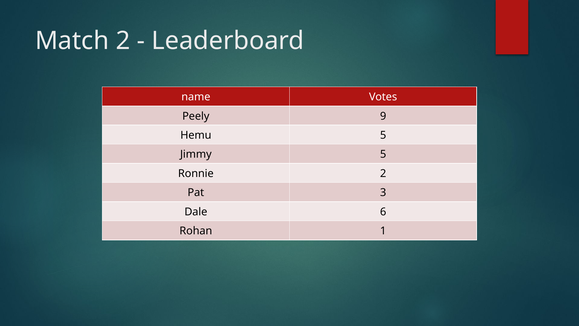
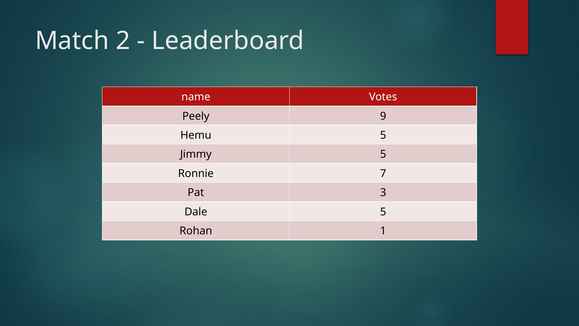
Ronnie 2: 2 -> 7 (383, 173)
Dale 6: 6 -> 5 (383, 212)
